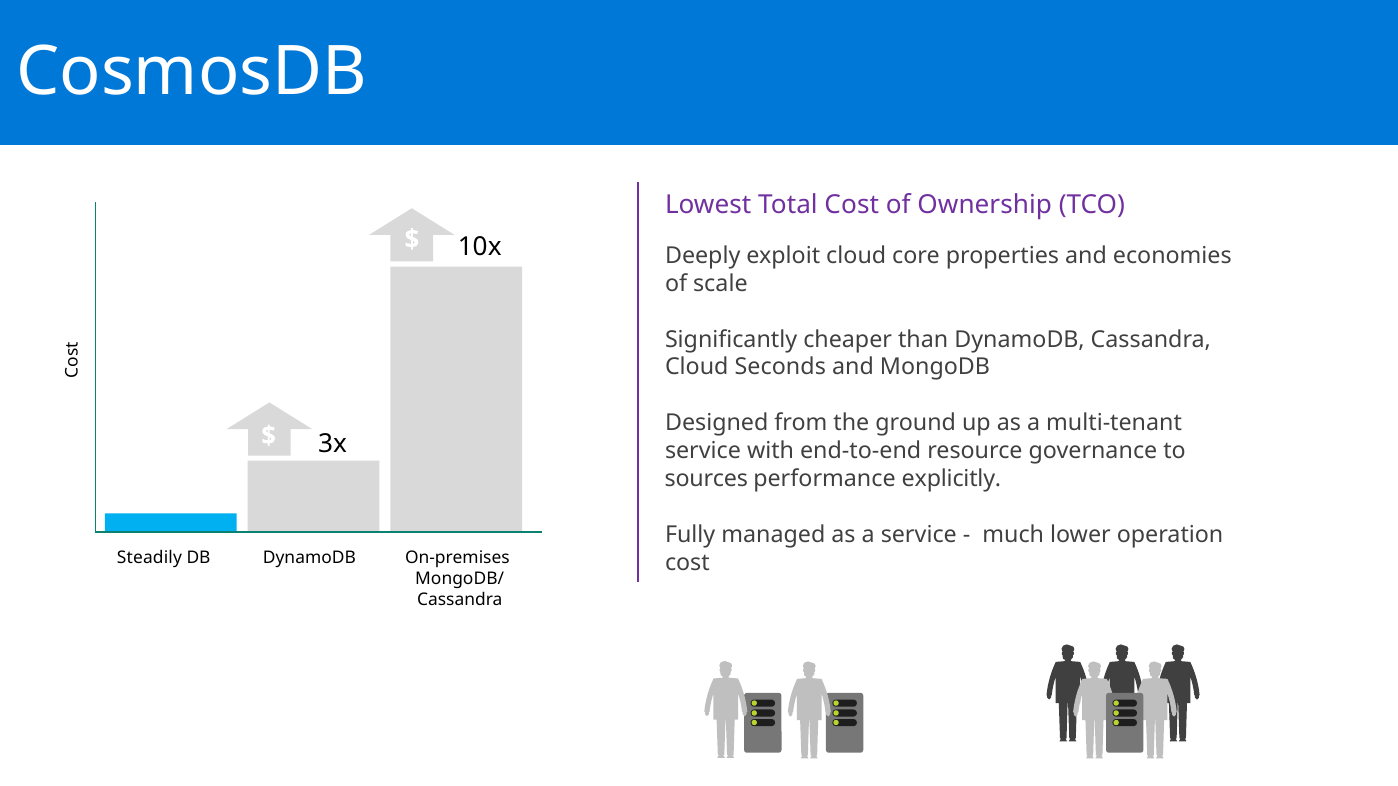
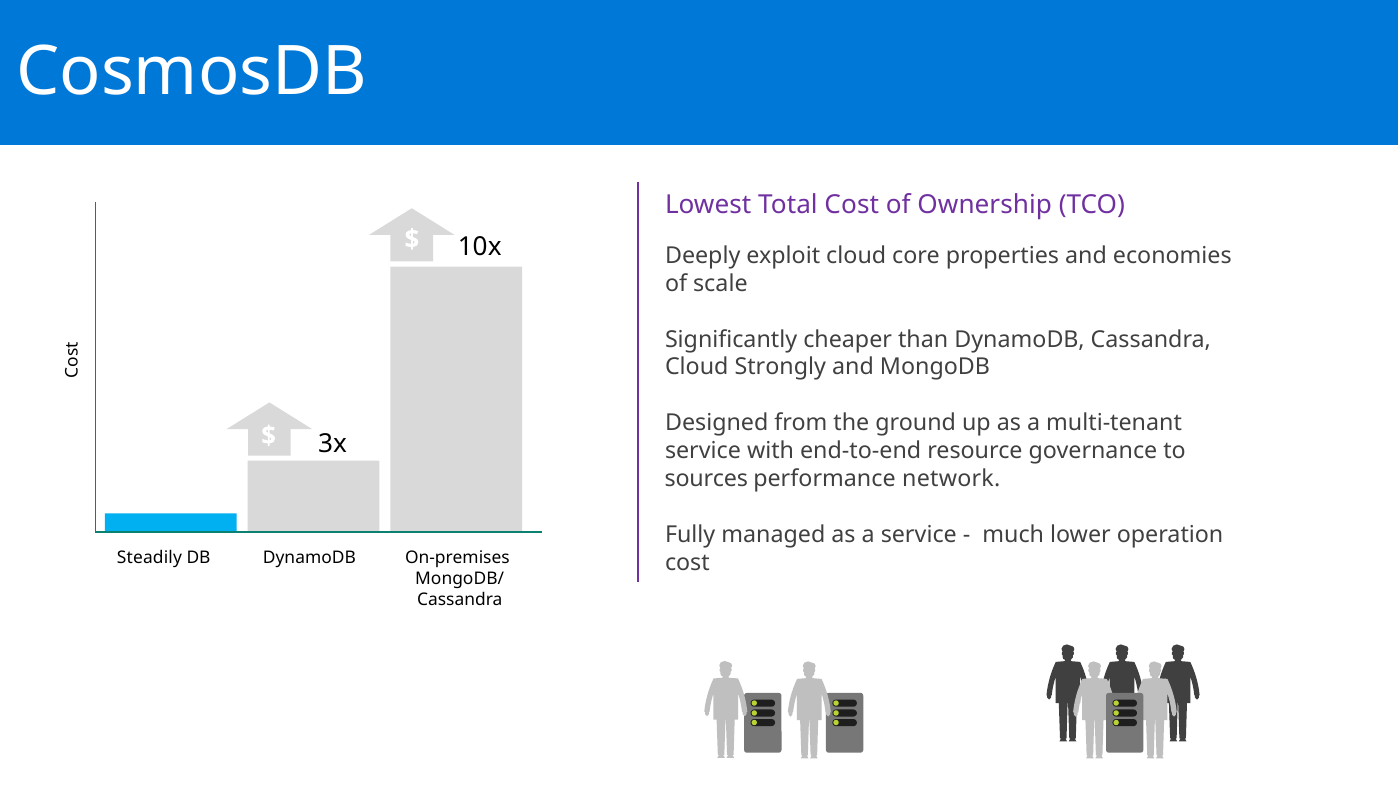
Seconds: Seconds -> Strongly (780, 367)
explicitly: explicitly -> network (951, 479)
